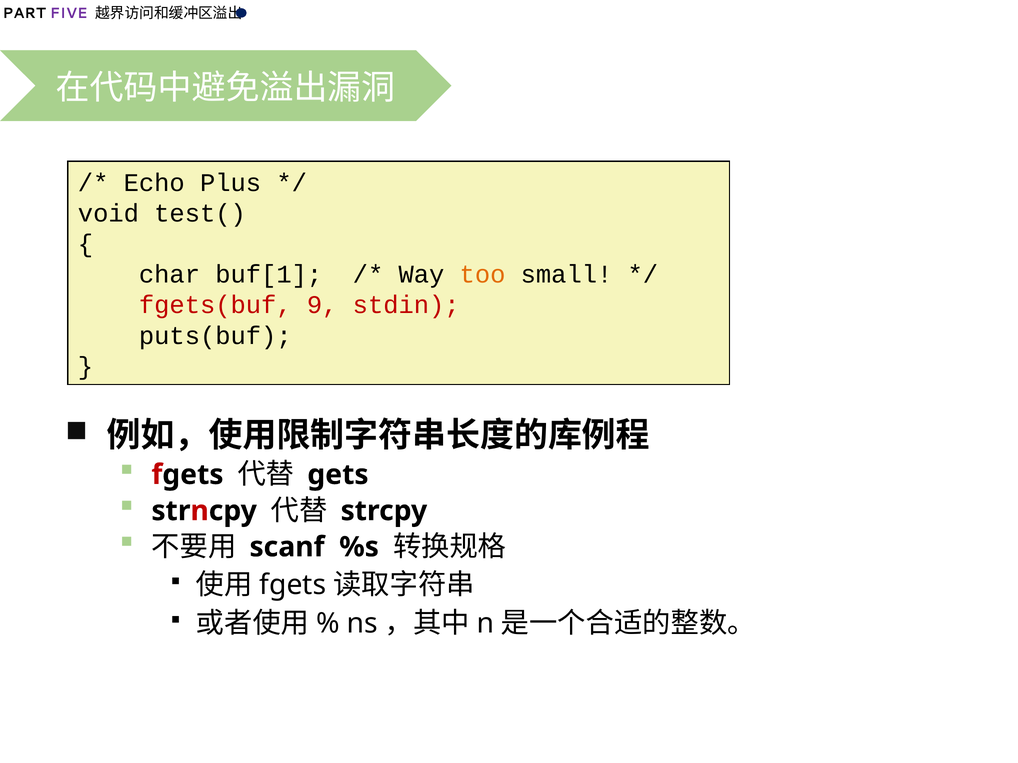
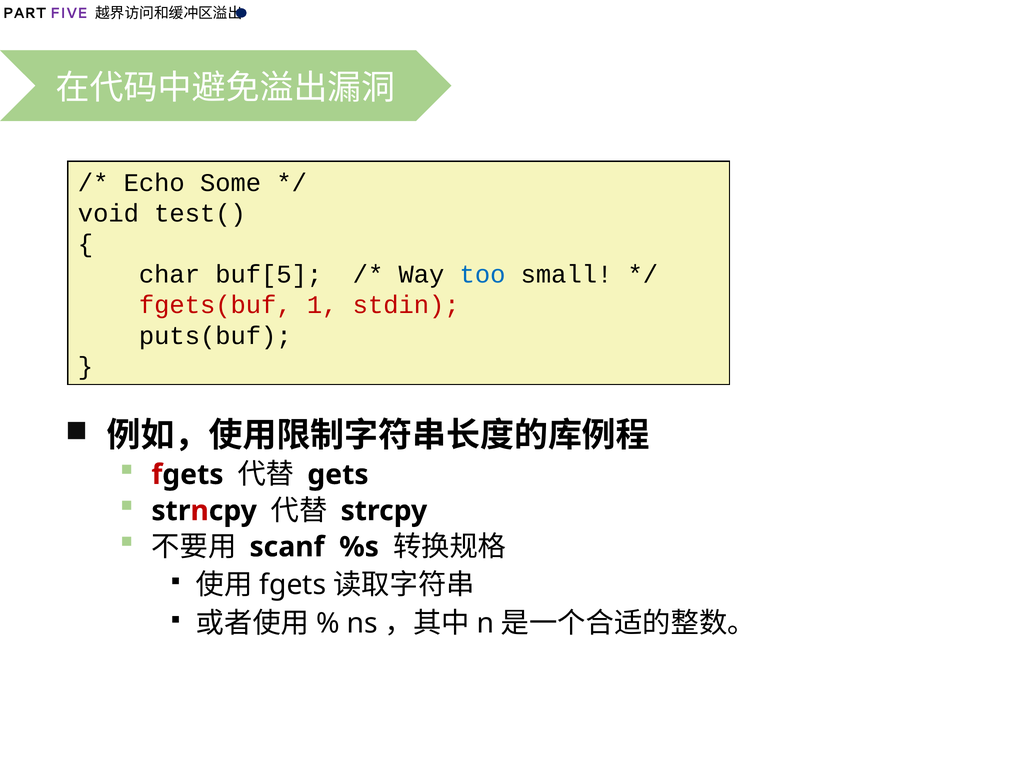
Plus: Plus -> Some (231, 183)
buf[1: buf[1 -> buf[5 (269, 275)
too colour: orange -> blue (483, 275)
9: 9 -> 1 (322, 305)
